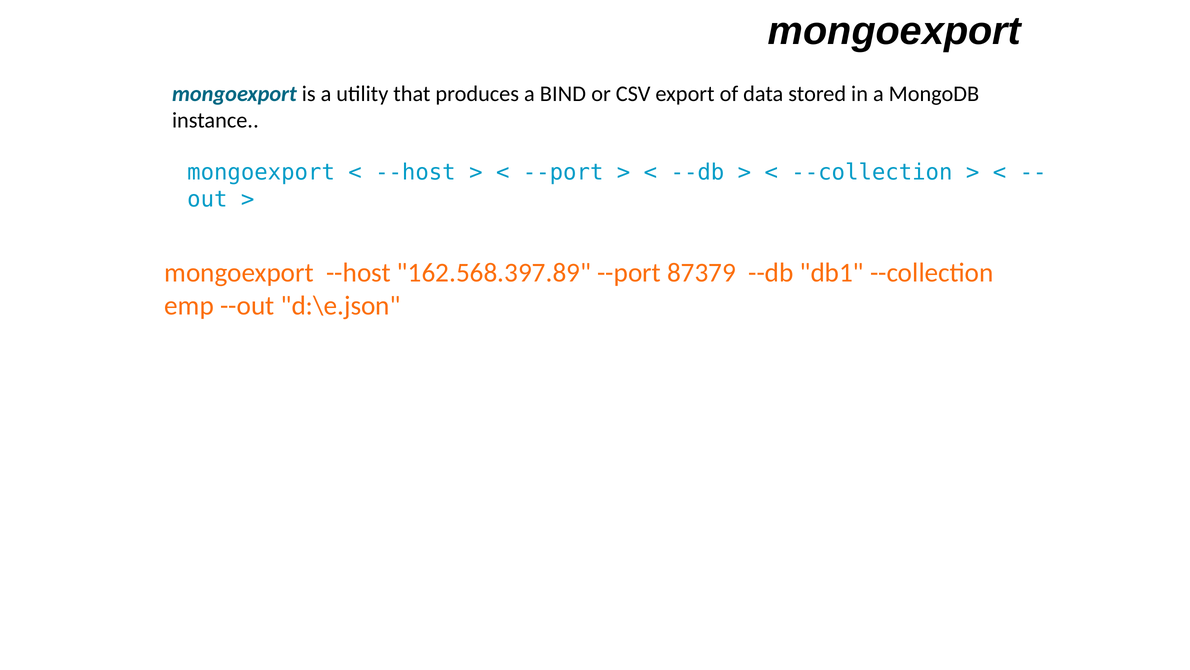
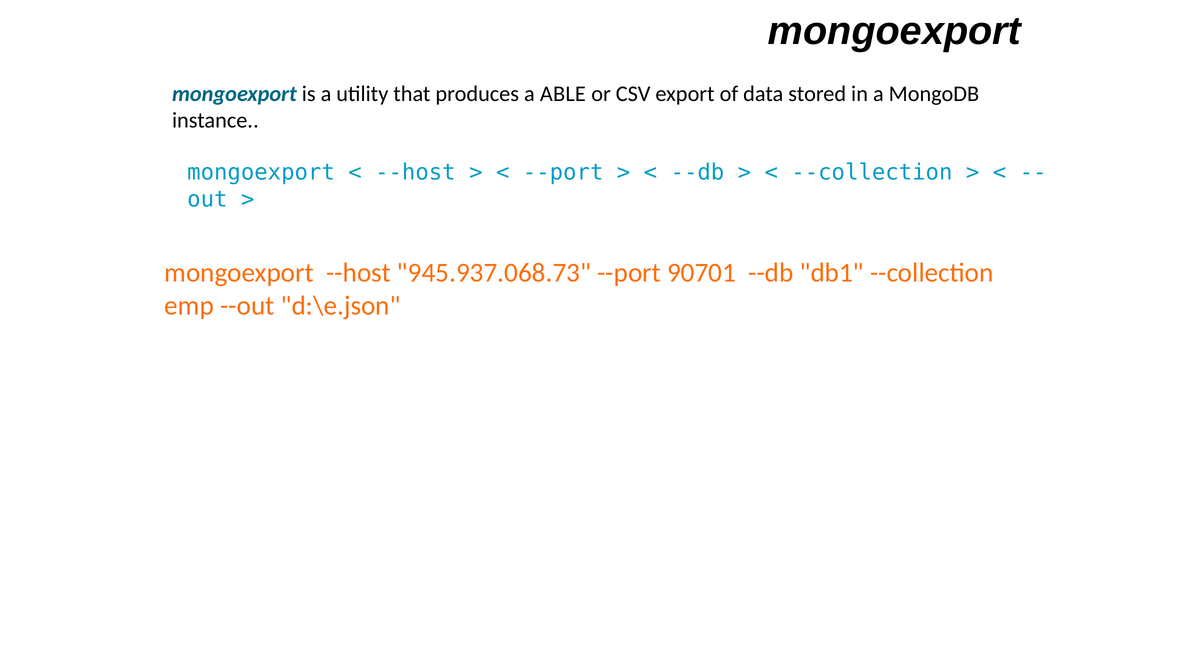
BIND: BIND -> ABLE (563, 94)
162.568.397.89: 162.568.397.89 -> 945.937.068.73 (494, 273)
87379: 87379 -> 90701 (702, 273)
